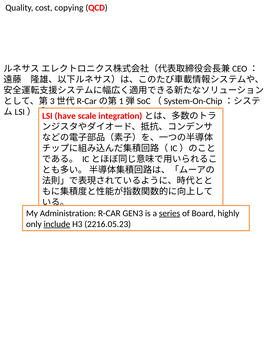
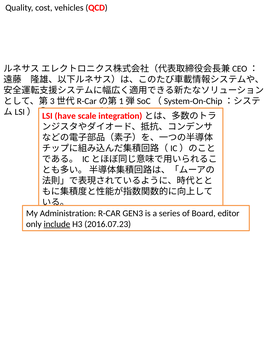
copying: copying -> vehicles (69, 8)
series underline: present -> none (170, 213)
highly: highly -> editor (228, 213)
2216.05.23: 2216.05.23 -> 2016.07.23 (108, 224)
